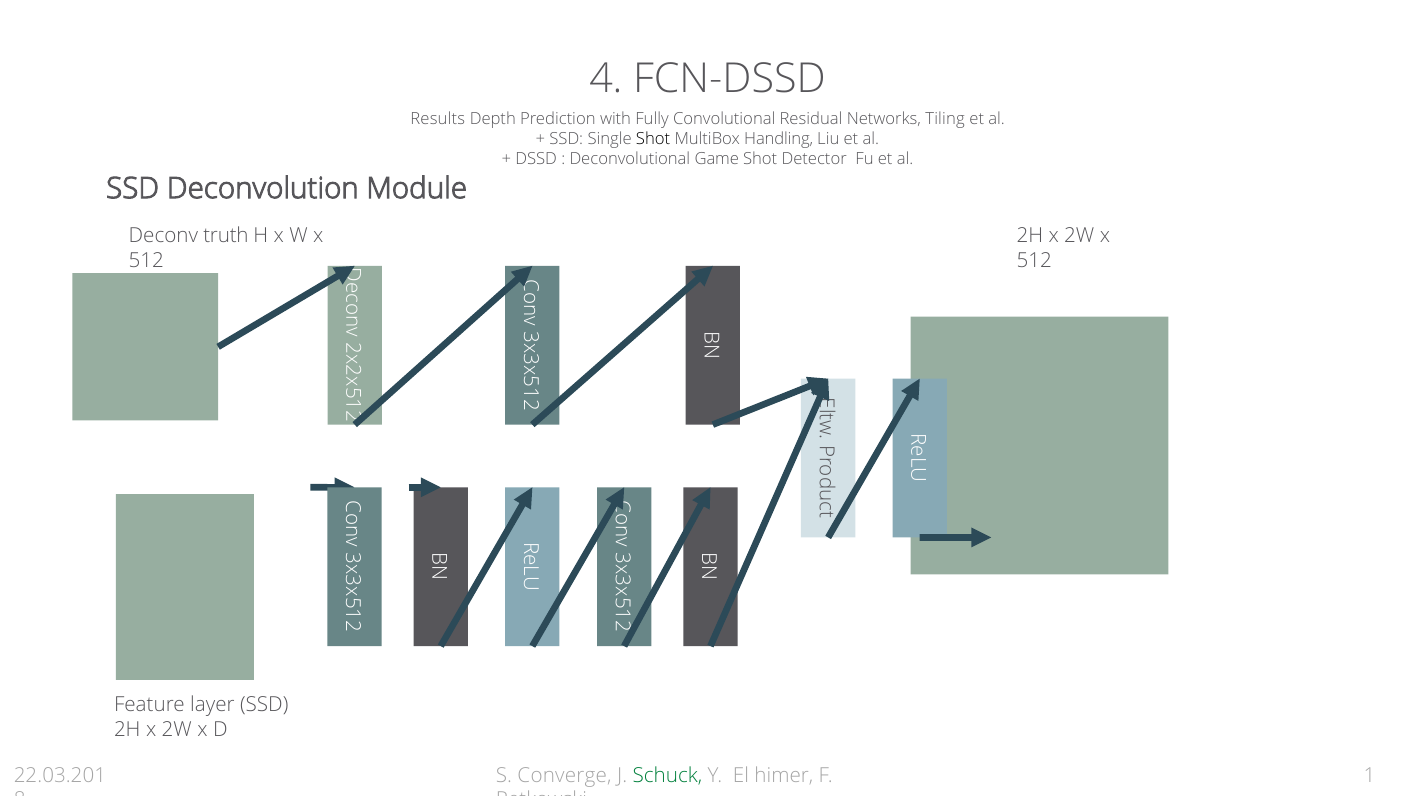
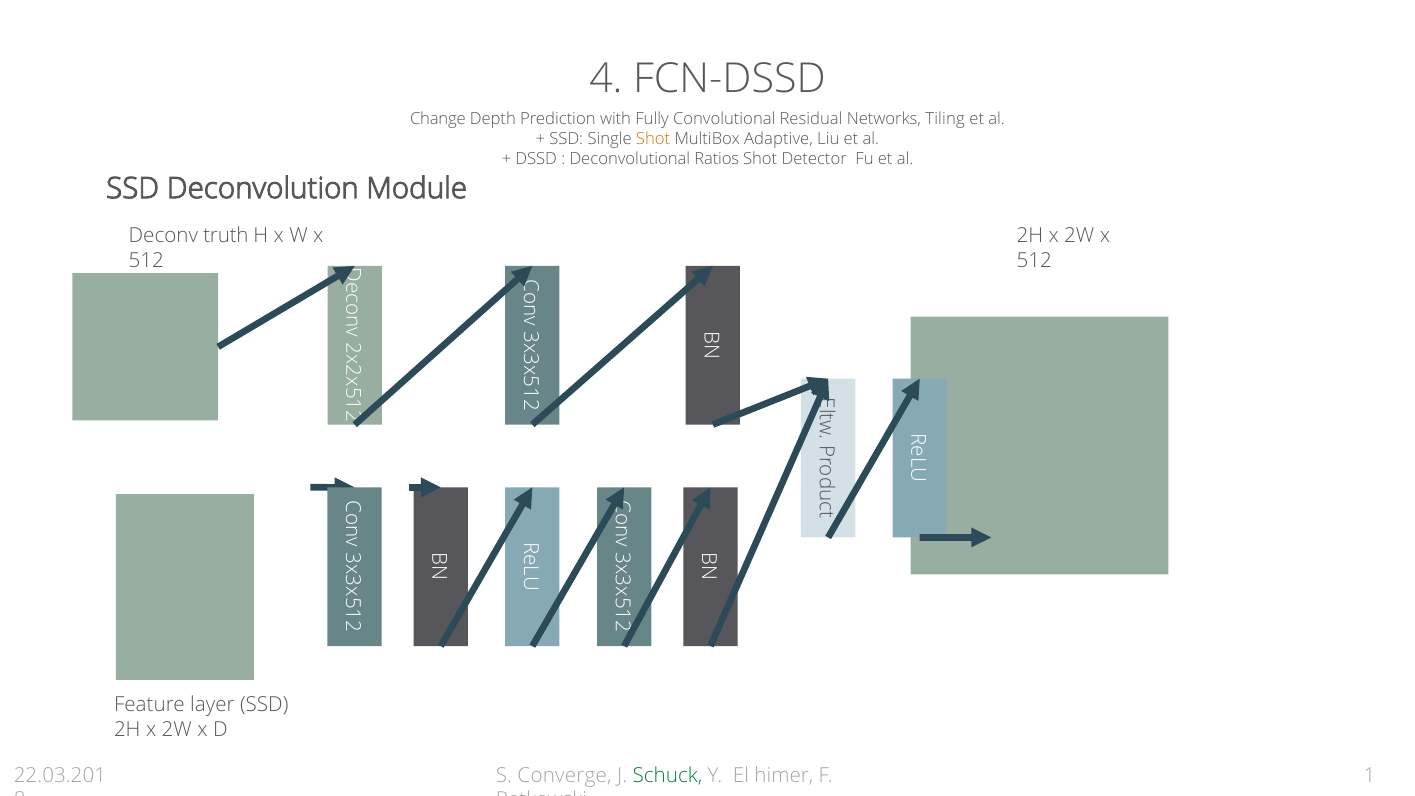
Results: Results -> Change (438, 119)
Shot colour: black -> orange (653, 139)
Handling: Handling -> Adaptive (779, 139)
Game: Game -> Ratios (717, 159)
